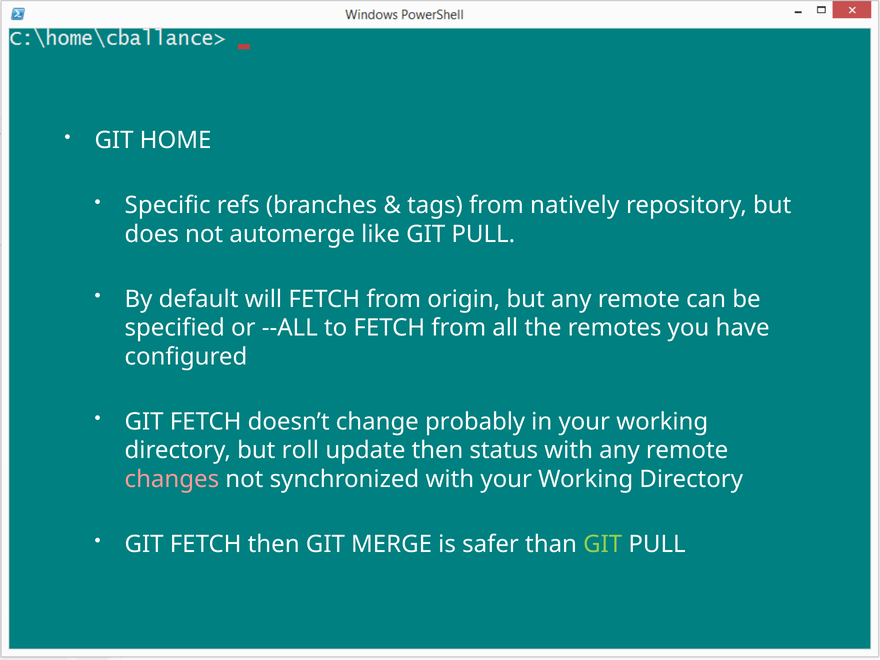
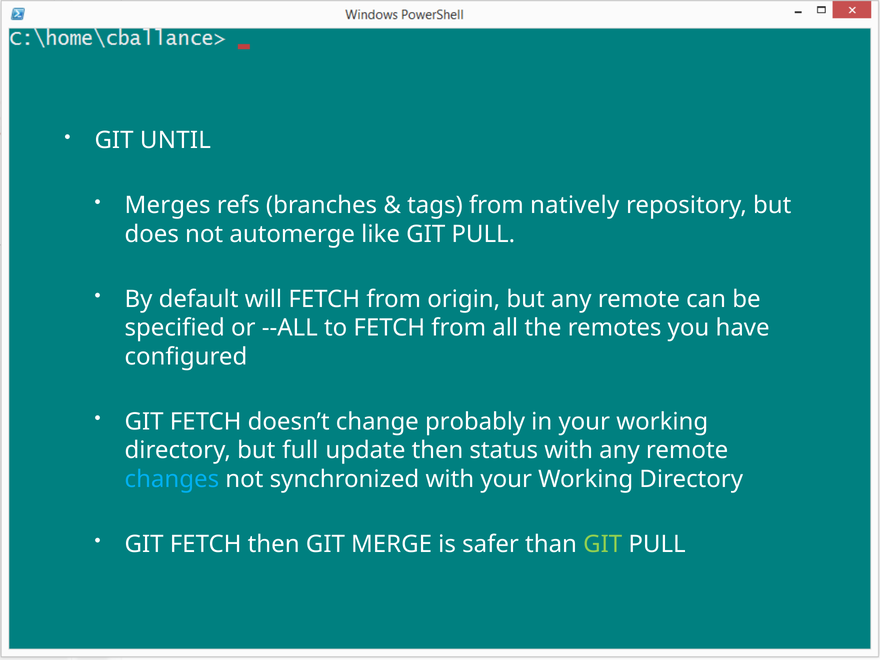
HOME: HOME -> UNTIL (175, 140)
Specific: Specific -> Merges (168, 205)
roll: roll -> full (300, 451)
changes colour: pink -> light blue (172, 479)
